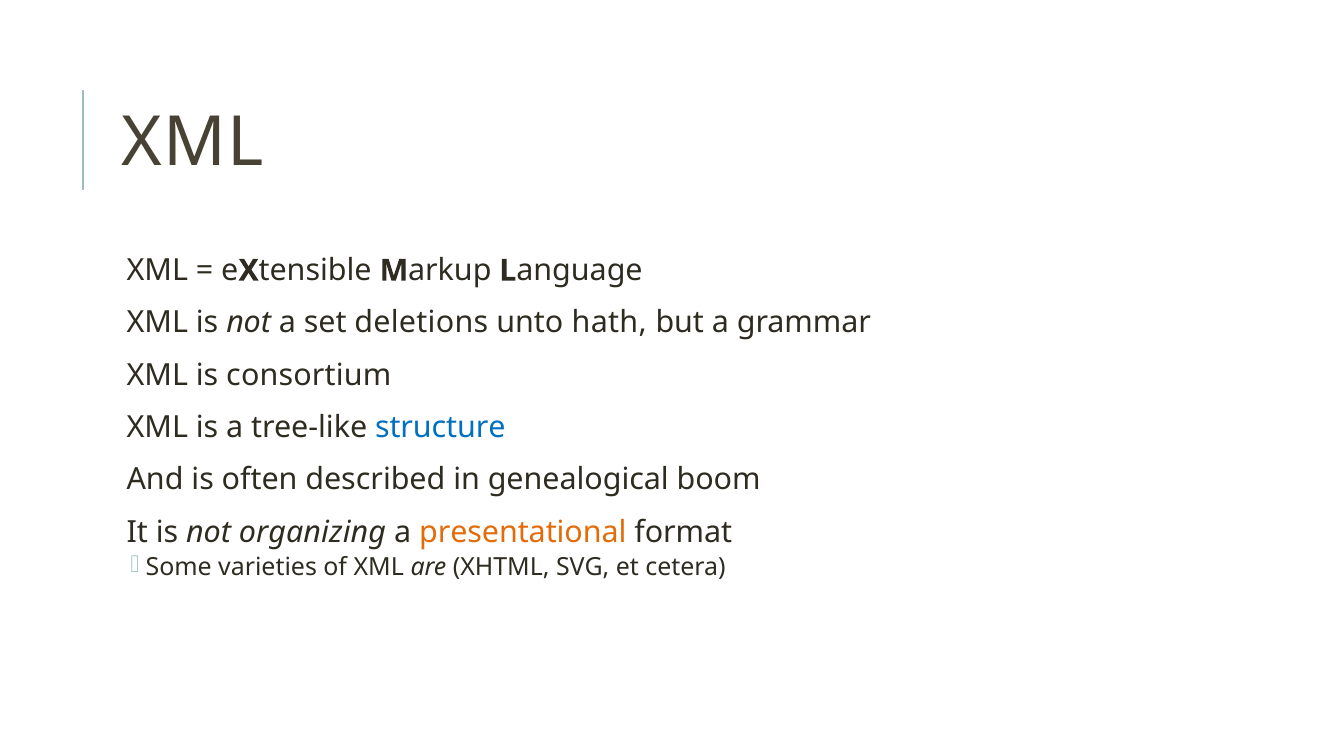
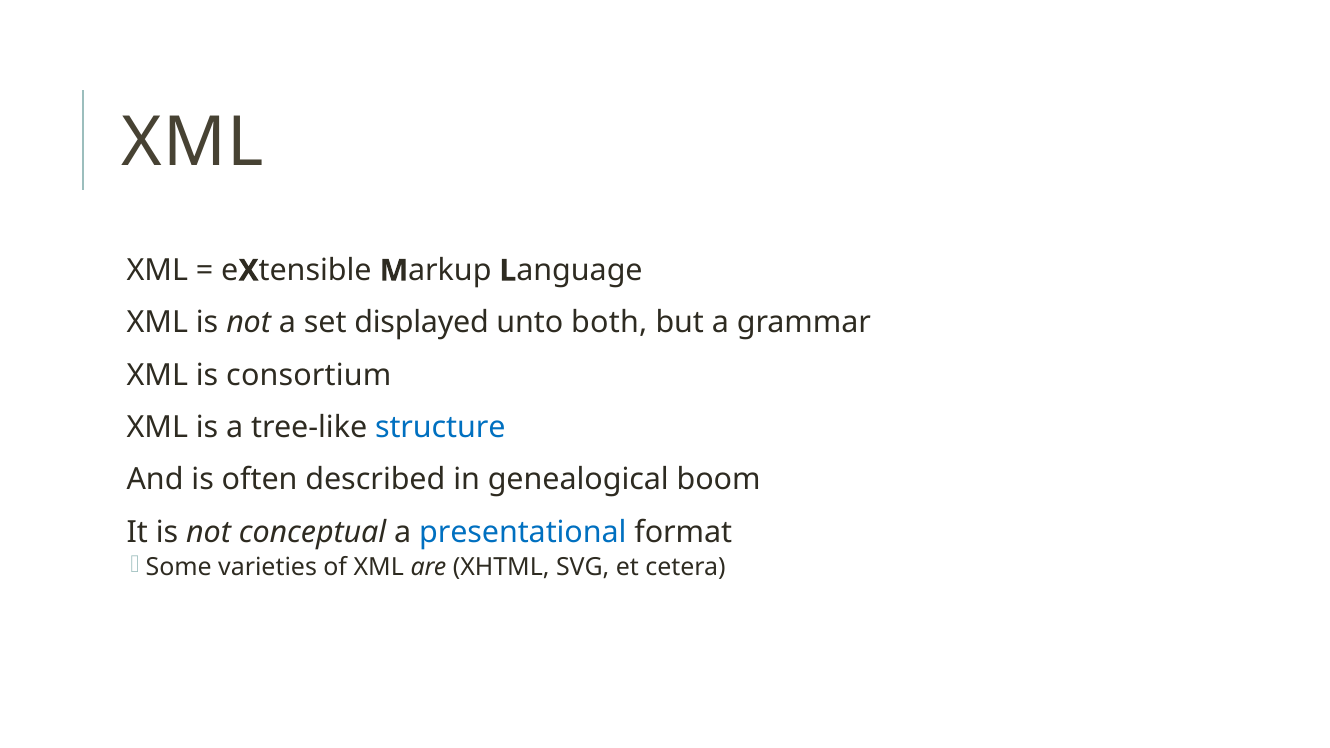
deletions: deletions -> displayed (422, 323)
hath: hath -> both (609, 323)
organizing: organizing -> conceptual (313, 532)
presentational colour: orange -> blue (523, 532)
